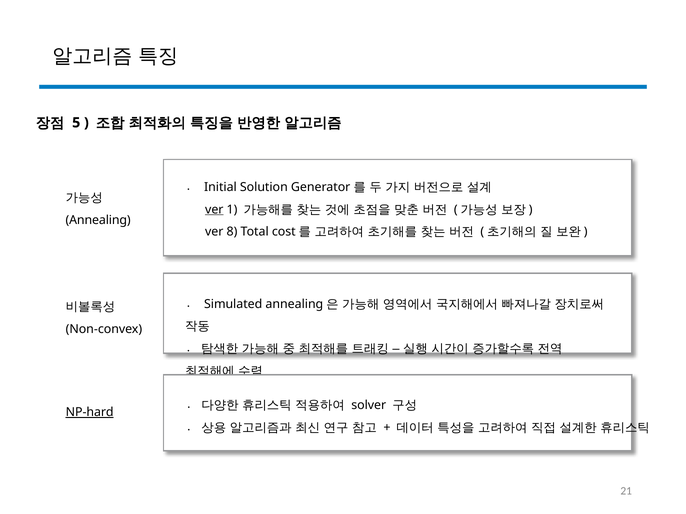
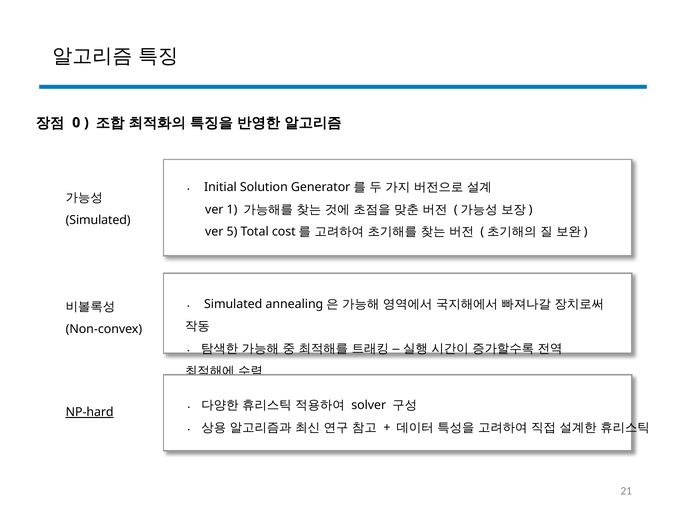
5: 5 -> 0 (76, 123)
ver underline: present -> none (214, 210)
Annealing: Annealing -> Simulated (98, 220)
8: 8 -> 5 (232, 232)
